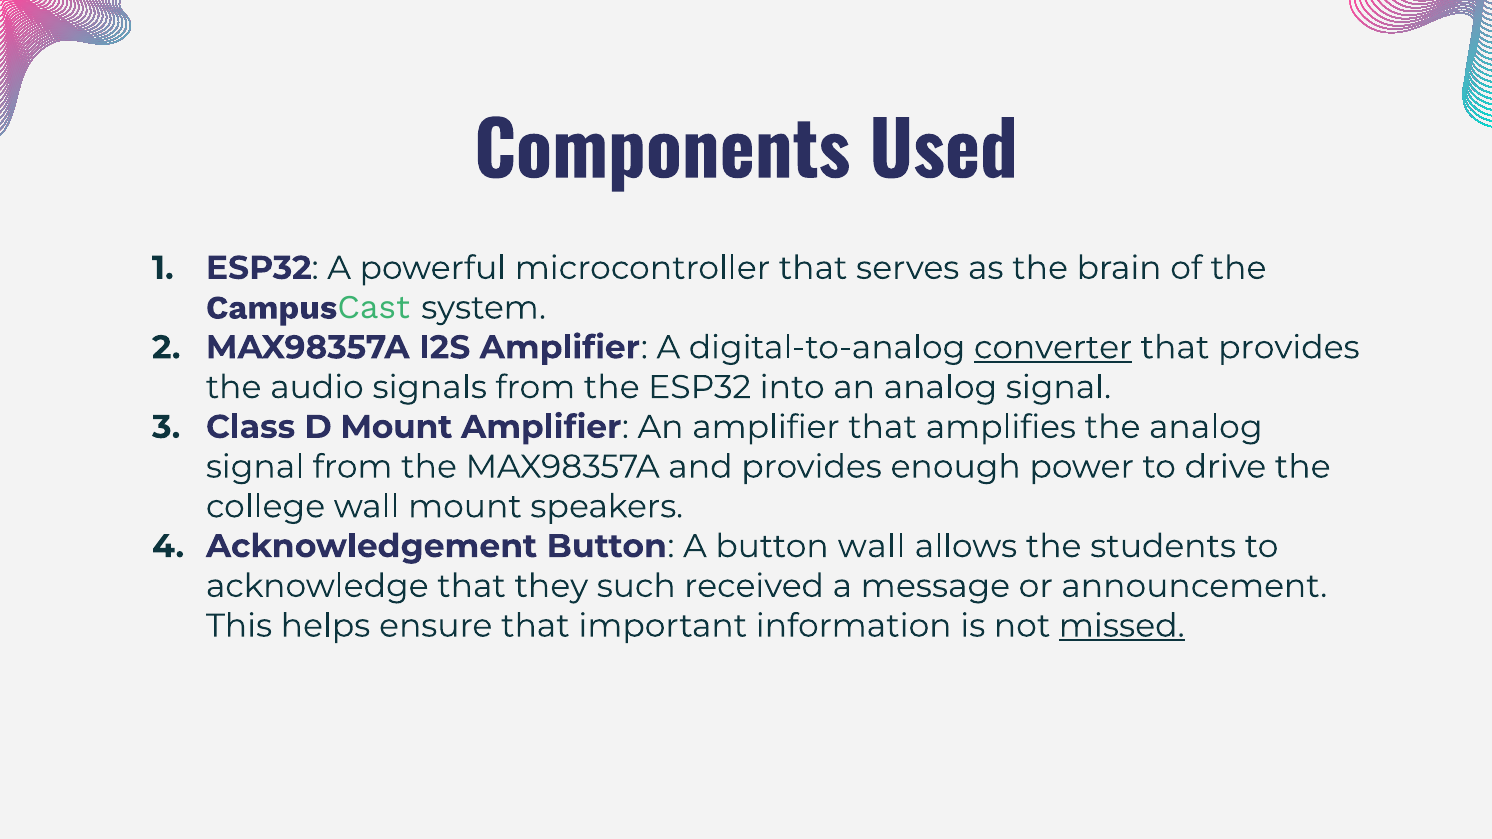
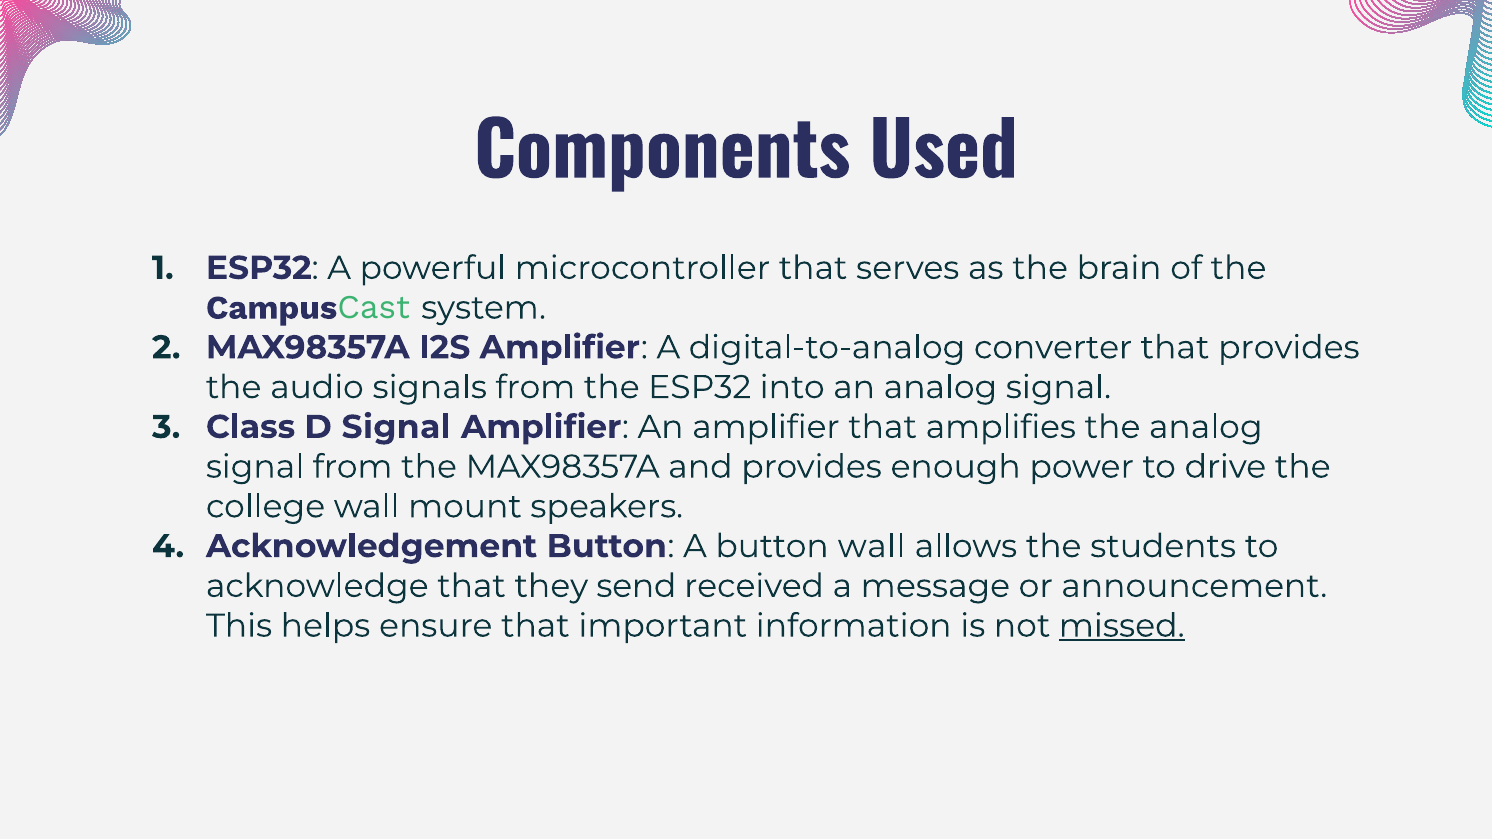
converter underline: present -> none (1053, 348)
D Mount: Mount -> Signal (396, 427)
such: such -> send (636, 586)
